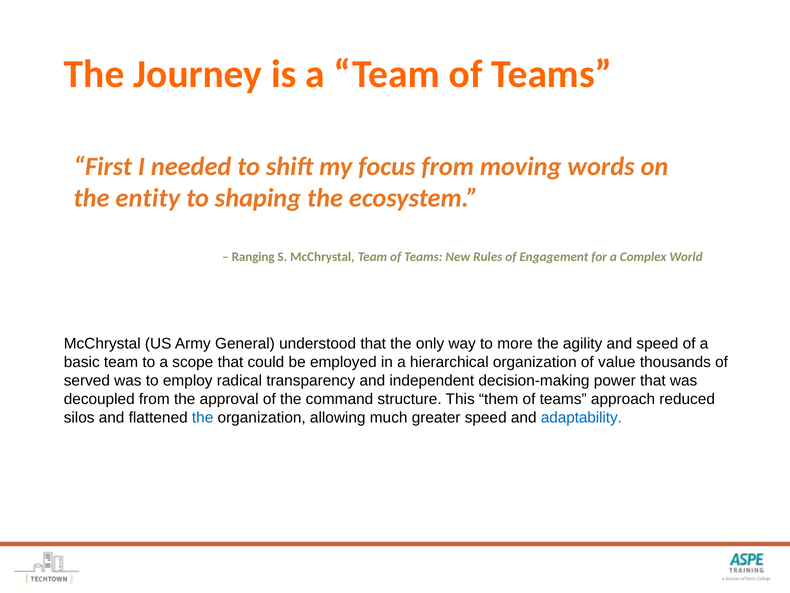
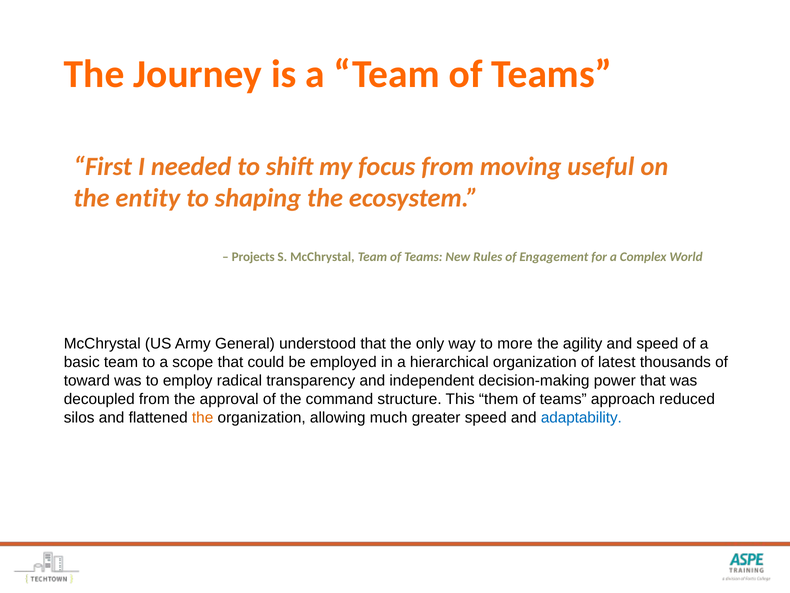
words: words -> useful (601, 166)
Ranging: Ranging -> Projects (253, 257)
value: value -> latest (617, 362)
served: served -> toward (87, 380)
the colour: blue -> orange (203, 417)
